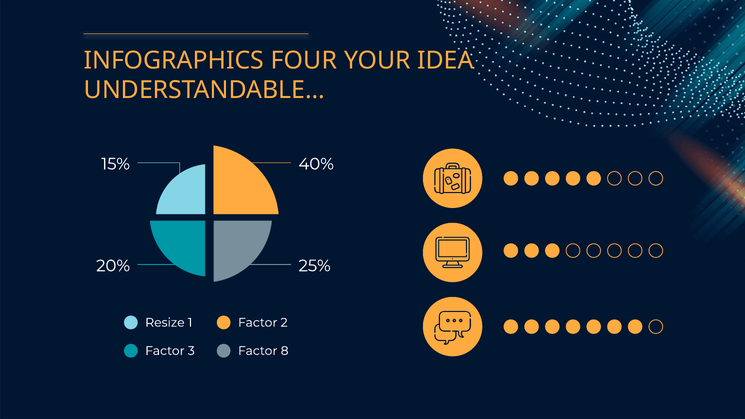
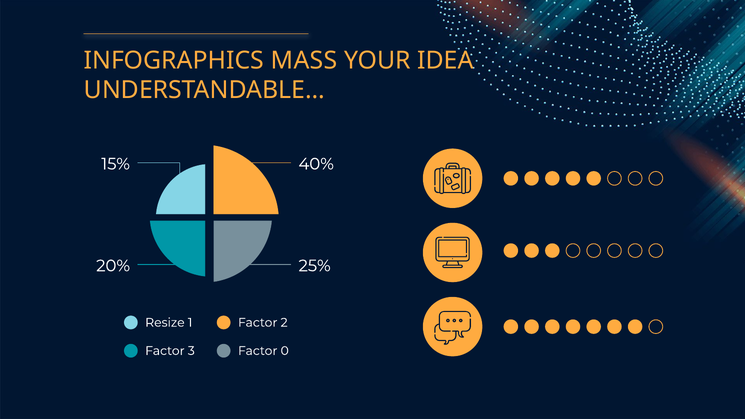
FOUR: FOUR -> MASS (304, 60)
8: 8 -> 0 (285, 351)
